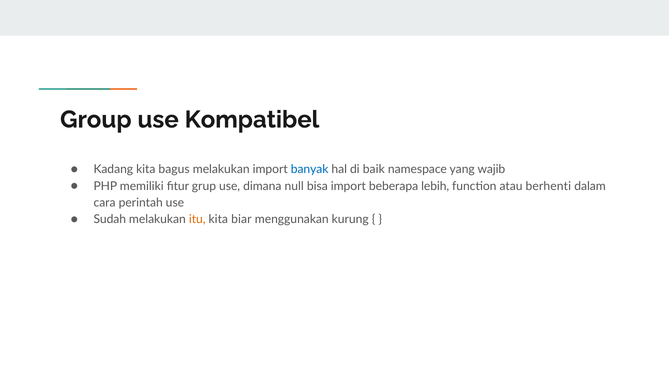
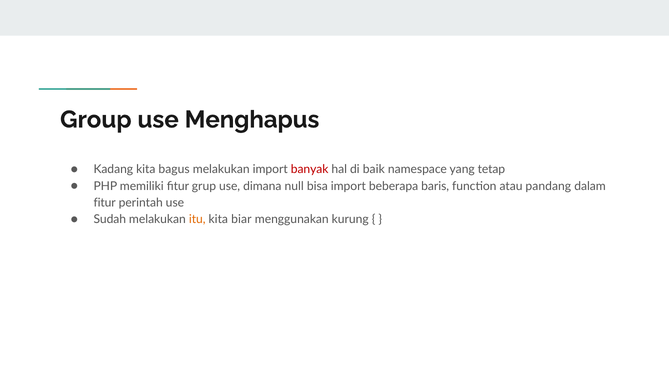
Kompatibel: Kompatibel -> Menghapus (252, 119)
banyak colour: blue -> red (310, 169)
wajib: wajib -> tetap (491, 169)
lebih: lebih -> baris (435, 186)
berhenti: berhenti -> pandang (548, 186)
cara: cara -> fitur (105, 202)
